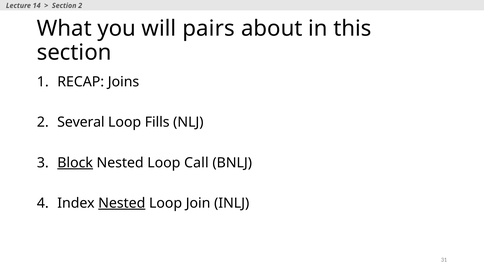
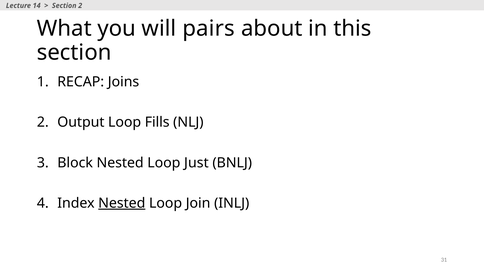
Several: Several -> Output (81, 122)
Block underline: present -> none (75, 163)
Call: Call -> Just (196, 163)
